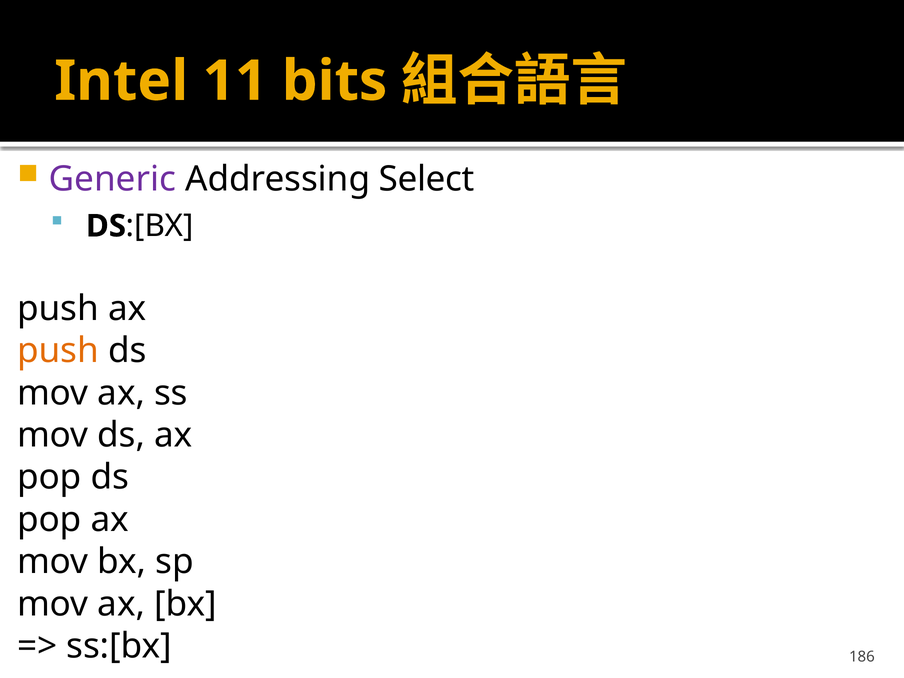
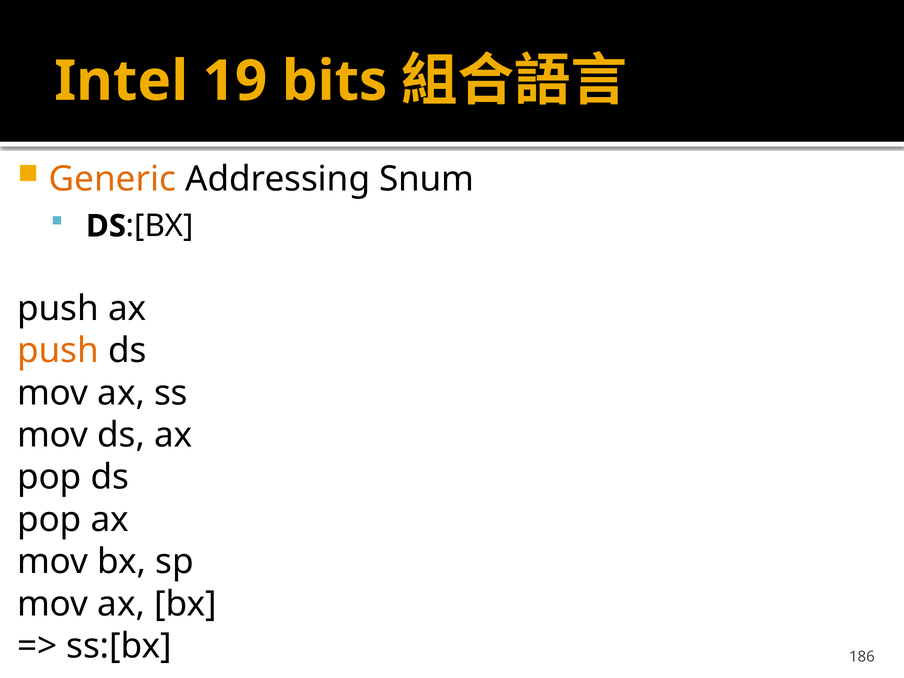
11: 11 -> 19 (235, 81)
Generic colour: purple -> orange (112, 179)
Select: Select -> Snum (427, 179)
